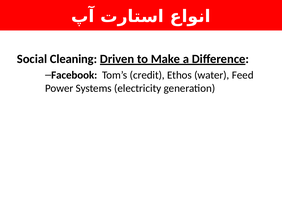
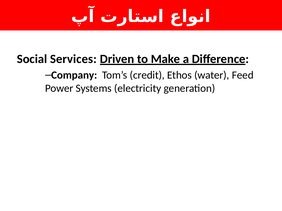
Cleaning: Cleaning -> Services (73, 59)
Facebook: Facebook -> Company (74, 75)
